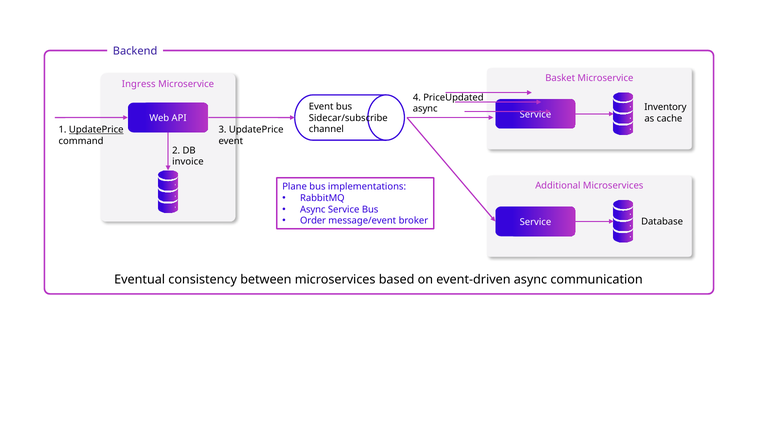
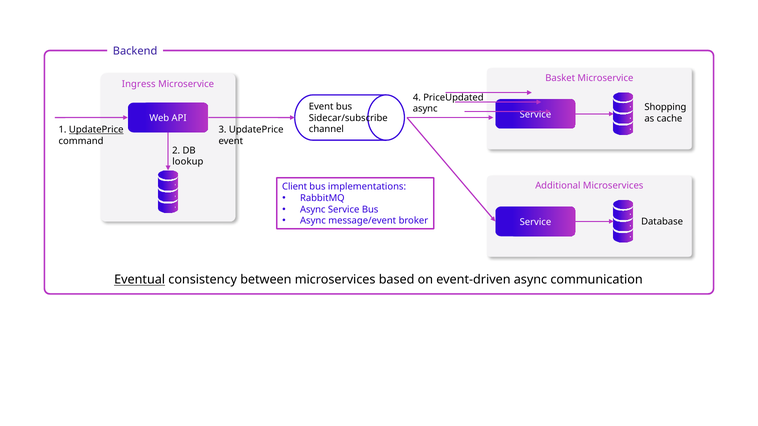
Inventory: Inventory -> Shopping (665, 107)
invoice: invoice -> lookup (188, 162)
Plane: Plane -> Client (295, 187)
Order: Order -> Async (313, 221)
Eventual underline: none -> present (140, 280)
